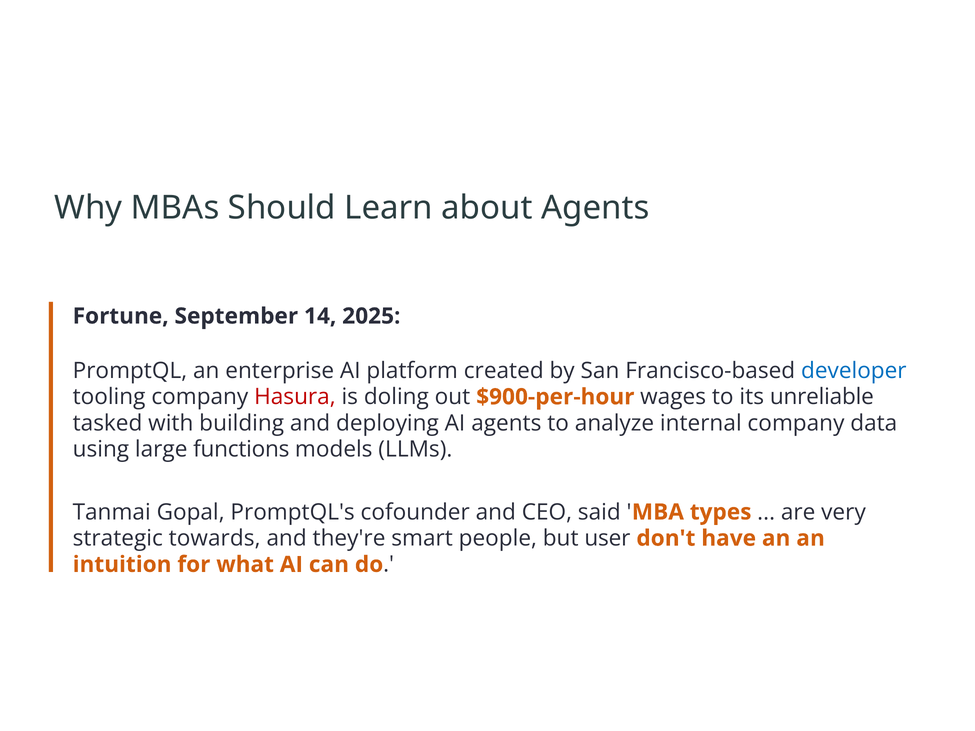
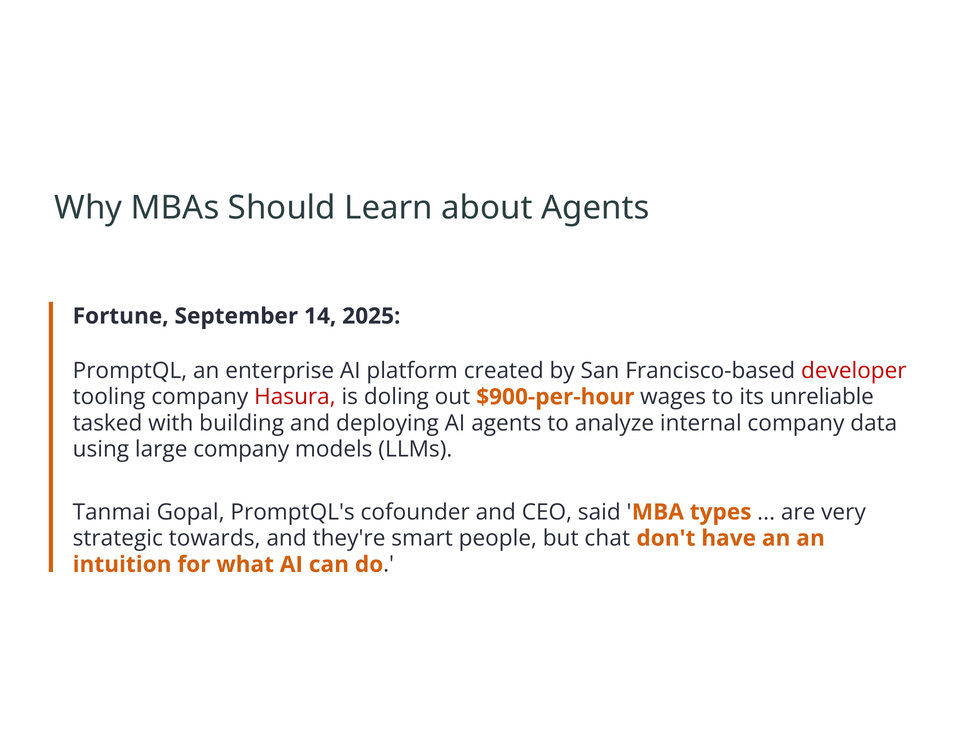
developer colour: blue -> red (854, 371)
large functions: functions -> company (241, 449)
user: user -> chat (607, 538)
